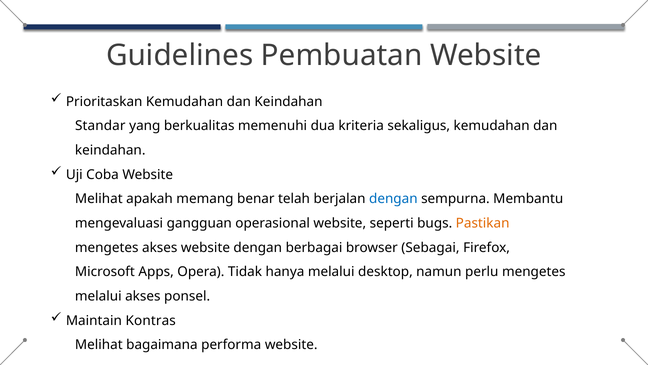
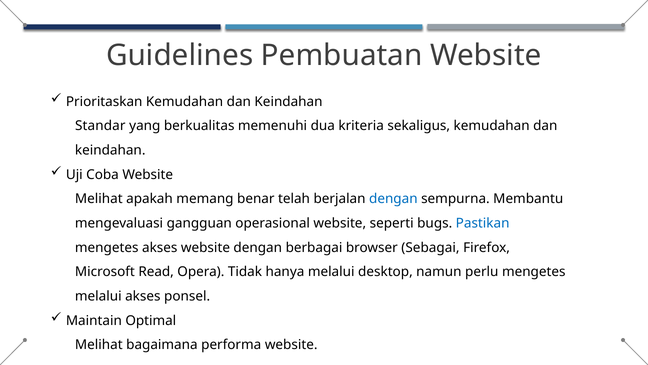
Pastikan colour: orange -> blue (483, 223)
Apps: Apps -> Read (156, 272)
Kontras: Kontras -> Optimal (151, 320)
